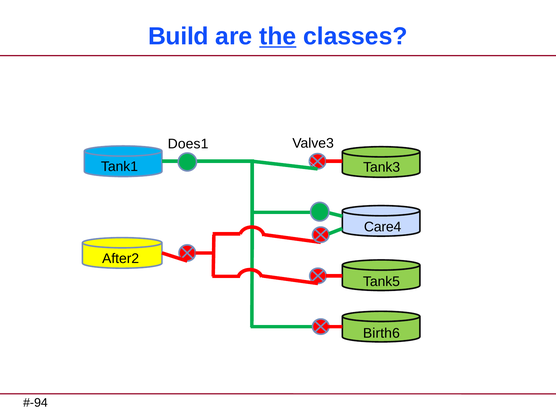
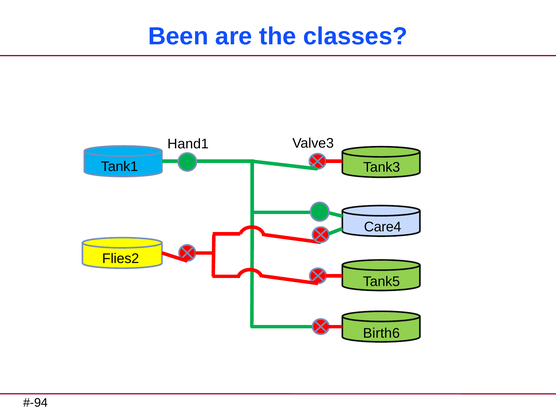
Build: Build -> Been (178, 36)
the underline: present -> none (278, 36)
Does1: Does1 -> Hand1 (188, 144)
After2: After2 -> Flies2 (121, 259)
